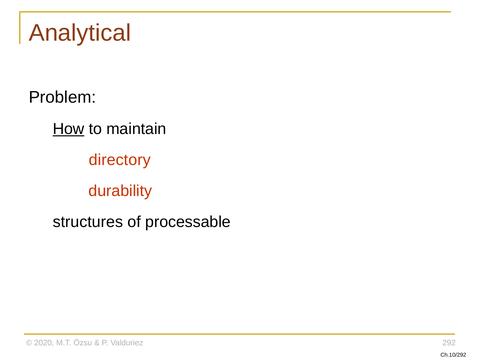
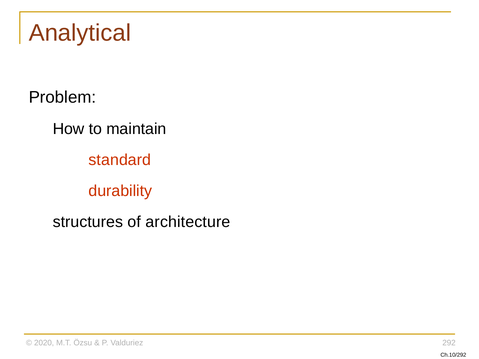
How underline: present -> none (69, 129)
directory: directory -> standard (120, 160)
processable: processable -> architecture (188, 222)
